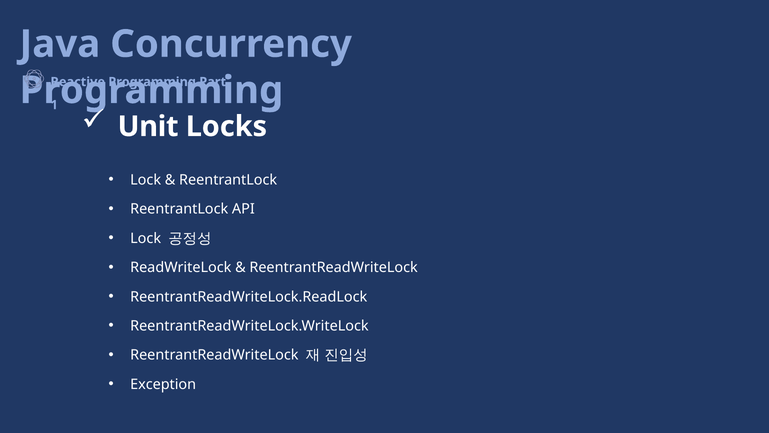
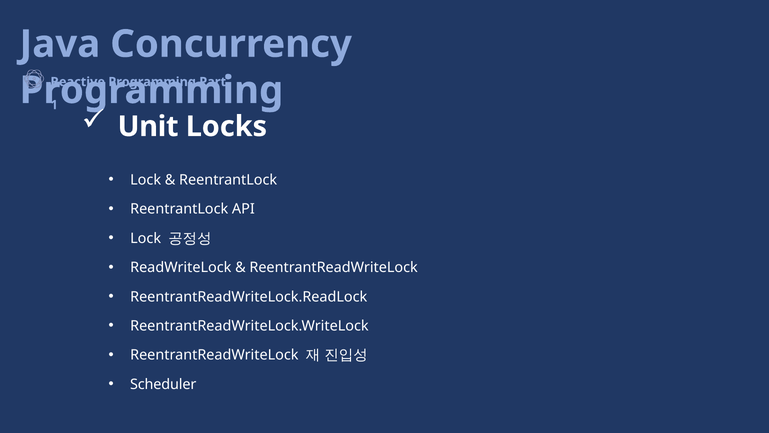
Exception: Exception -> Scheduler (163, 384)
